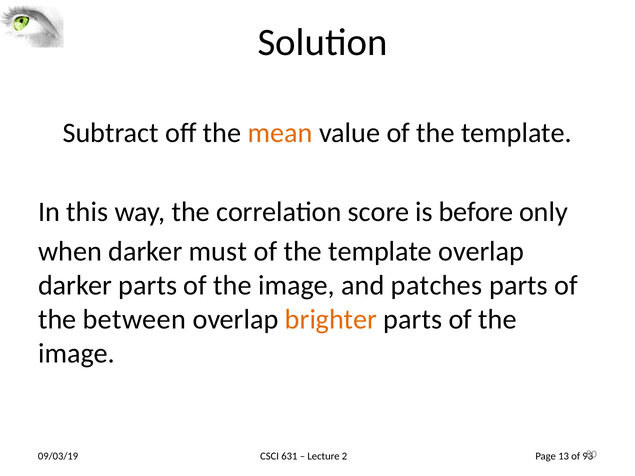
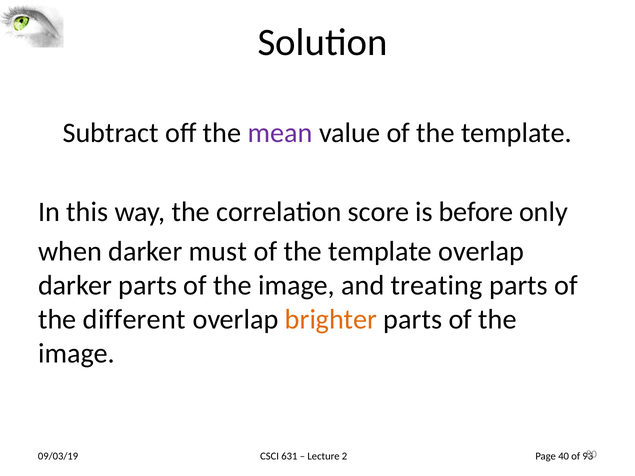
mean colour: orange -> purple (280, 133)
patches: patches -> treating (437, 286)
between: between -> different (134, 320)
13: 13 -> 40 (564, 457)
